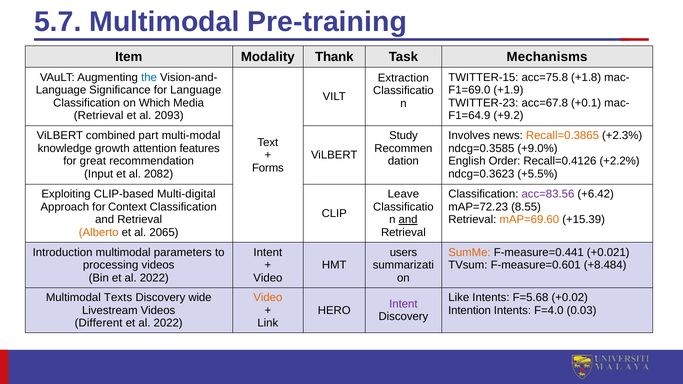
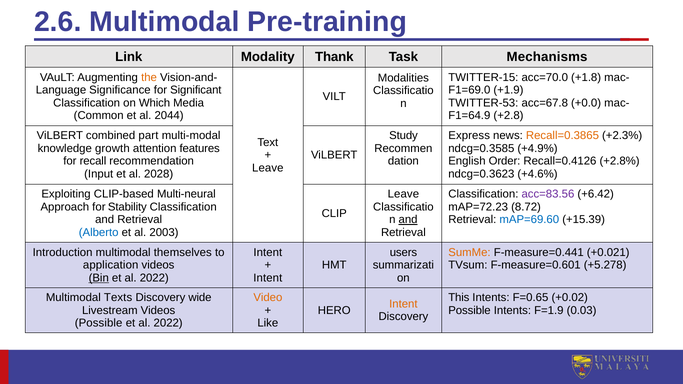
5.7: 5.7 -> 2.6 (58, 22)
Item: Item -> Link (129, 57)
the colour: blue -> orange (149, 77)
acc=75.8: acc=75.8 -> acc=70.0 (545, 77)
Extraction: Extraction -> Modalities (403, 78)
for Language: Language -> Significant (196, 90)
TWITTER-23: TWITTER-23 -> TWITTER-53 (483, 103)
+0.1: +0.1 -> +0.0 (586, 103)
Retrieval: Retrieval -> Common (99, 116)
2093: 2093 -> 2044 (169, 116)
+9.2: +9.2 -> +2.8 (508, 116)
Involves: Involves -> Express (469, 136)
+9.0%: +9.0% -> +4.9% (538, 149)
great: great -> recall (93, 161)
+2.2%: +2.2% -> +2.8% (620, 161)
Forms: Forms -> Leave (268, 168)
2082: 2082 -> 2028 (159, 174)
+5.5%: +5.5% -> +4.6% (538, 174)
Multi-digital: Multi-digital -> Multi-neural (186, 194)
Context: Context -> Stability (127, 207)
8.55: 8.55 -> 8.72 (526, 207)
mAP=69.60 colour: orange -> blue (529, 220)
Alberto colour: orange -> blue (99, 232)
2065: 2065 -> 2003 (164, 232)
parameters: parameters -> themselves (183, 253)
processing: processing -> application (111, 265)
+8.484: +8.484 -> +5.278 (605, 265)
Bin underline: none -> present (99, 278)
Video: Video -> Intent (268, 278)
Like: Like -> This (459, 298)
F=5.68: F=5.68 -> F=0.65 (531, 298)
Intent colour: purple -> orange (403, 304)
Intention: Intention -> Possible (470, 310)
F=4.0: F=4.0 -> F=1.9 (549, 310)
Different: Different -> Possible (99, 323)
Link: Link -> Like (268, 323)
